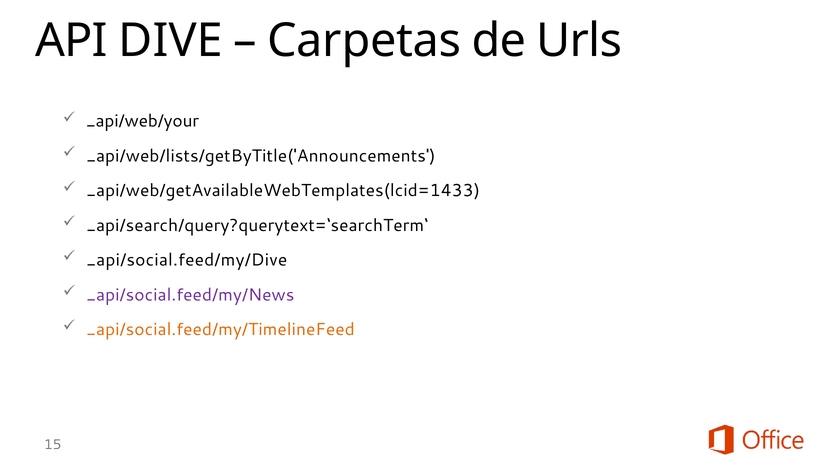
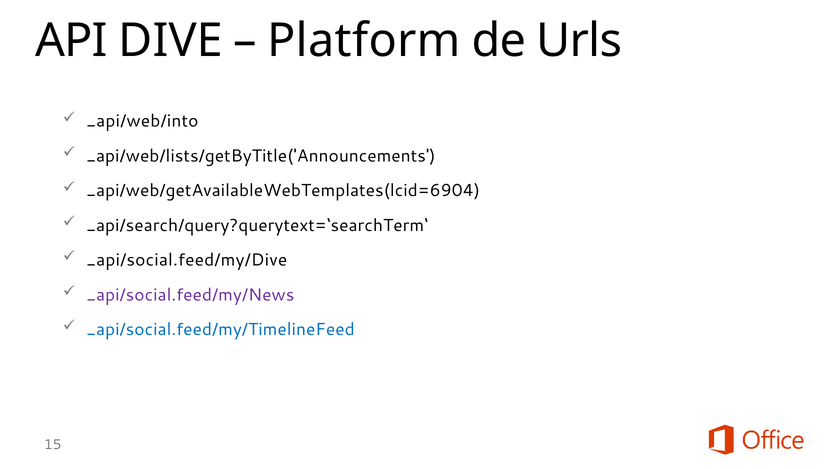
Carpetas: Carpetas -> Platform (364, 41)
_api/web/your: _api/web/your -> _api/web/into (142, 121)
_api/web/getAvailableWebTemplates(lcid=1433: _api/web/getAvailableWebTemplates(lcid=1433 -> _api/web/getAvailableWebTemplates(lcid=6904 (283, 190)
_api/social.feed/my/TimelineFeed colour: orange -> blue (220, 329)
